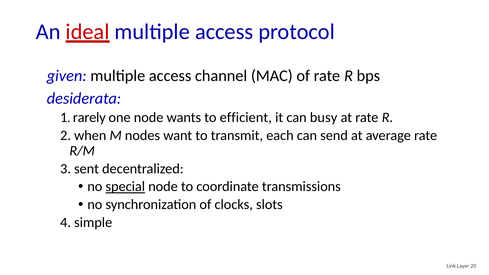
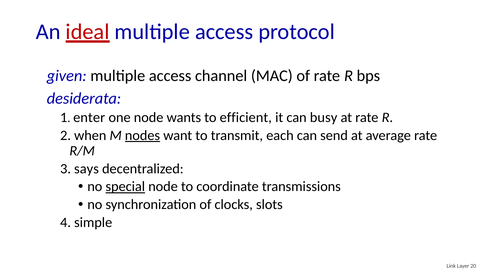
rarely: rarely -> enter (89, 118)
nodes underline: none -> present (142, 135)
sent: sent -> says (86, 169)
